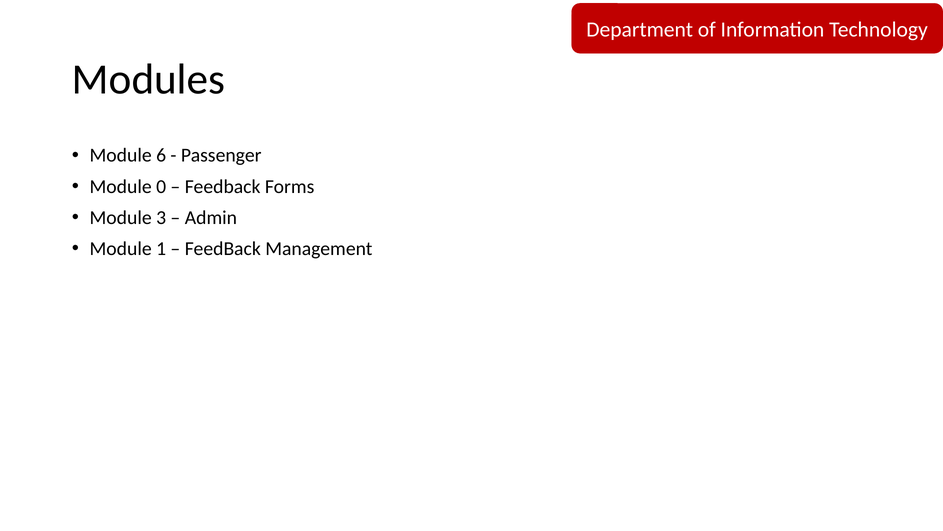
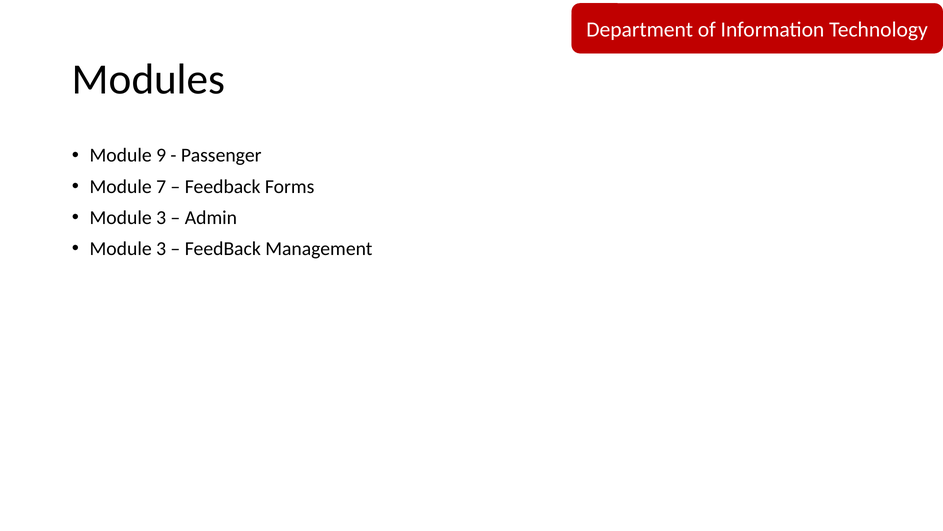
6: 6 -> 9 (161, 155)
0: 0 -> 7 (161, 186)
1: 1 -> 3 (161, 248)
